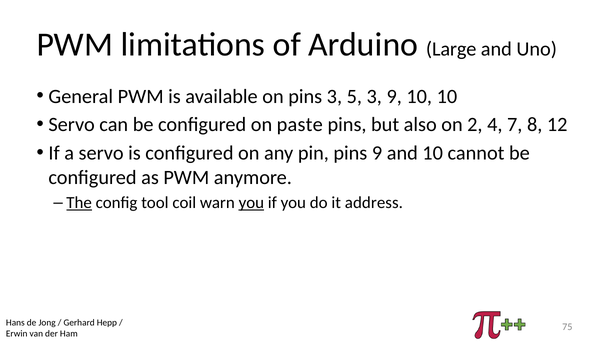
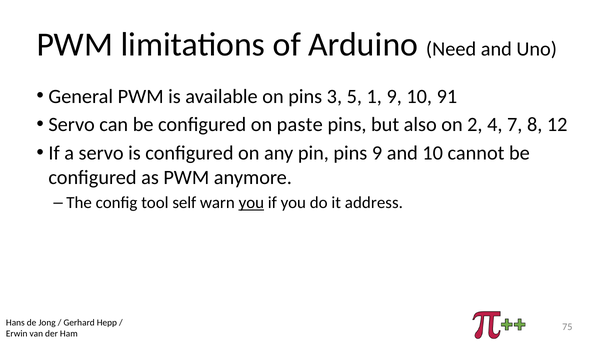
Large: Large -> Need (451, 49)
5 3: 3 -> 1 (374, 97)
10 10: 10 -> 91 (447, 97)
The underline: present -> none (79, 203)
coil: coil -> self (184, 203)
